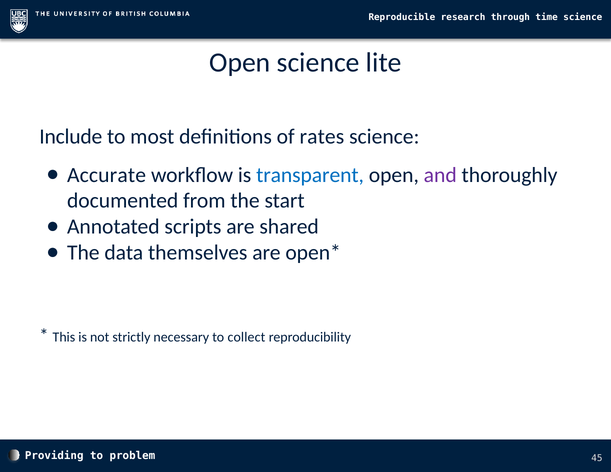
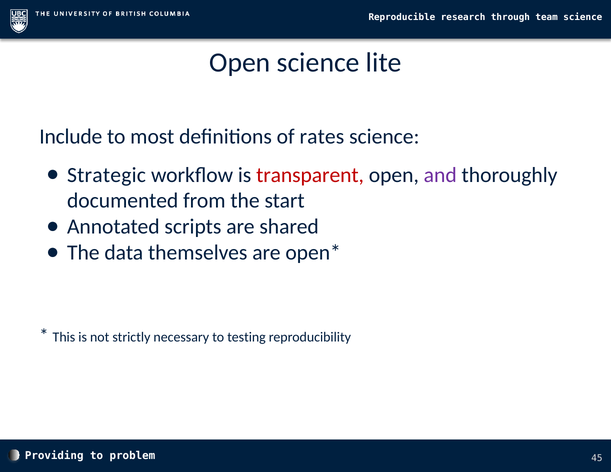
time: time -> team (547, 17)
Accurate: Accurate -> Strategic (107, 175)
transparent colour: blue -> red (310, 175)
collect: collect -> testing (246, 337)
